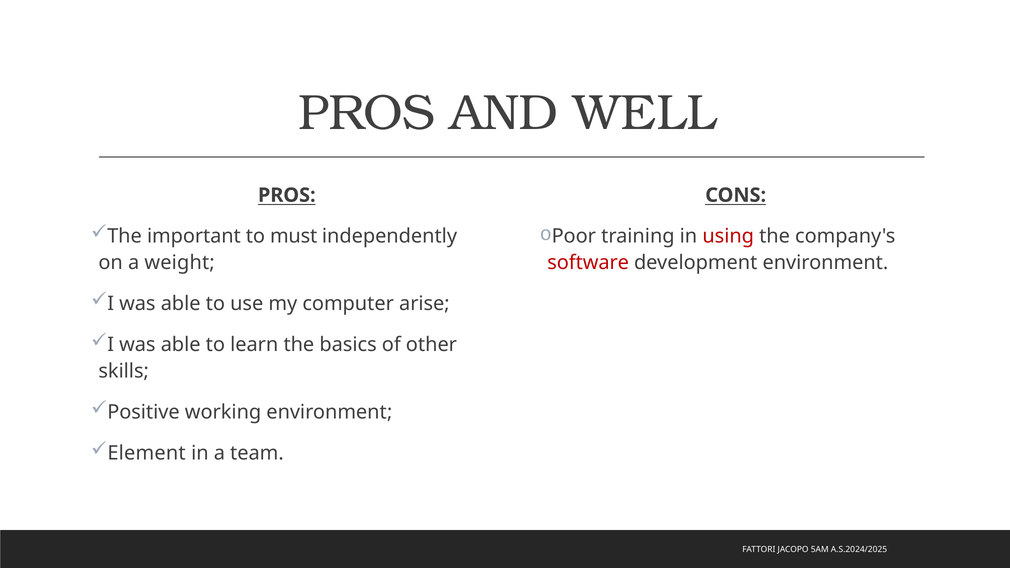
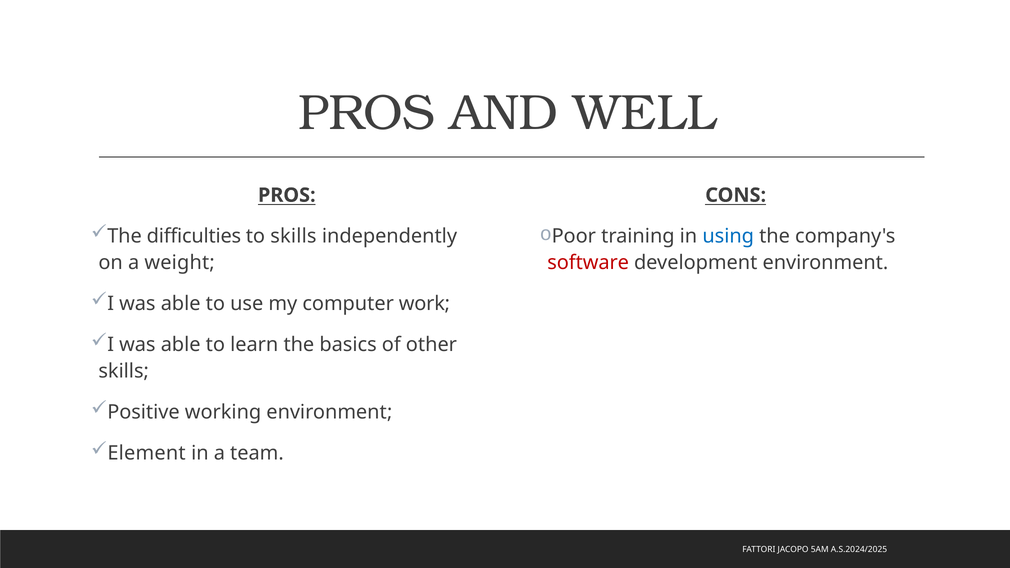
important: important -> difficulties (194, 236)
to must: must -> skills (293, 236)
using colour: red -> blue (728, 236)
arise: arise -> work (424, 304)
